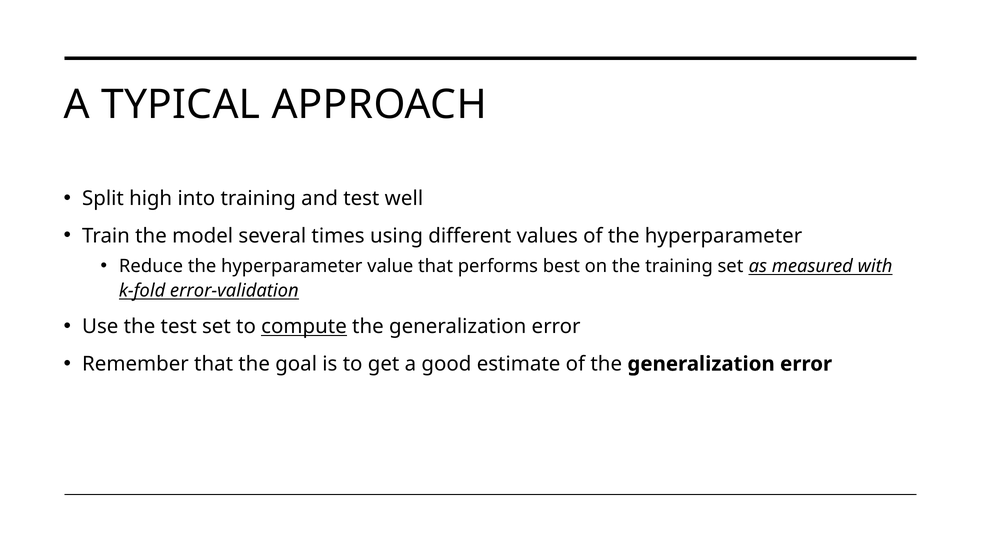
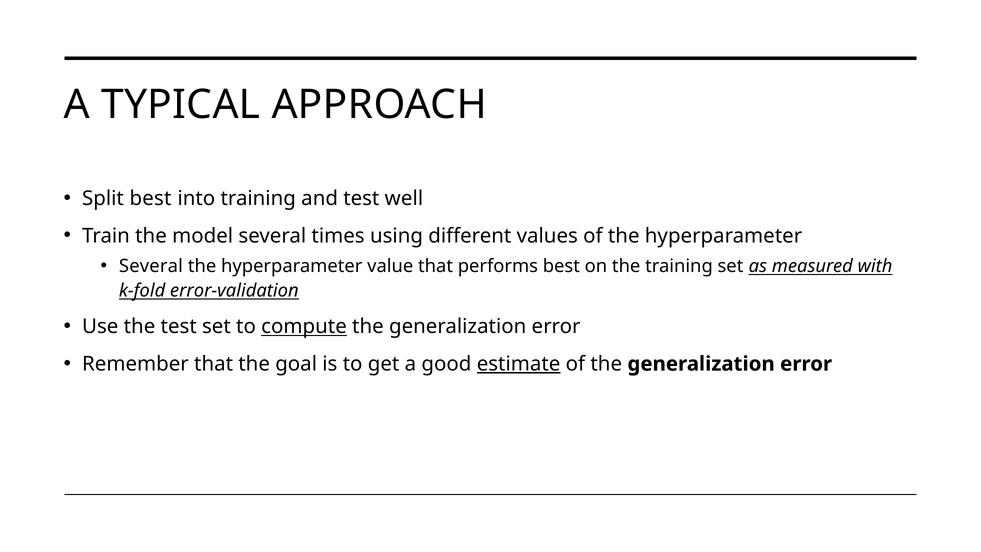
Split high: high -> best (151, 199)
Reduce: Reduce -> Several (151, 266)
estimate underline: none -> present (519, 364)
